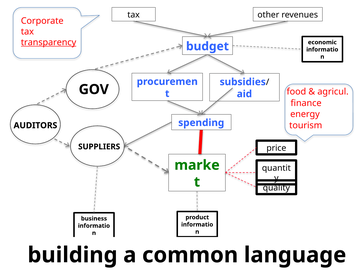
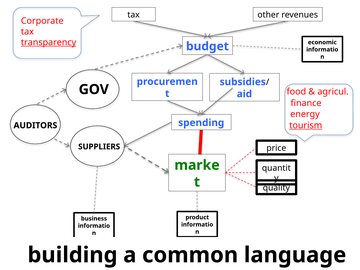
tourism underline: none -> present (306, 125)
